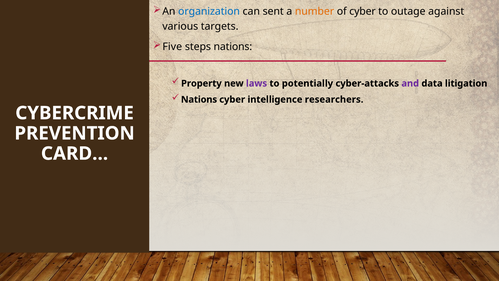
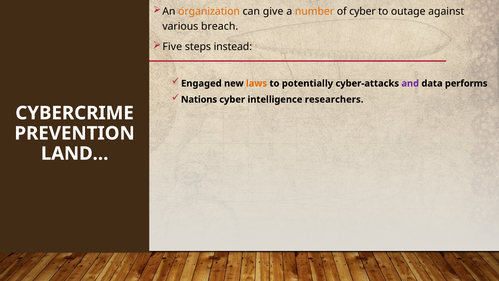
organization colour: blue -> orange (209, 11)
sent: sent -> give (273, 11)
targets: targets -> breach (220, 26)
steps nations: nations -> instead (233, 47)
Property: Property -> Engaged (201, 83)
laws colour: purple -> orange (257, 83)
litigation: litigation -> performs (466, 83)
CARD…: CARD… -> LAND… (75, 153)
